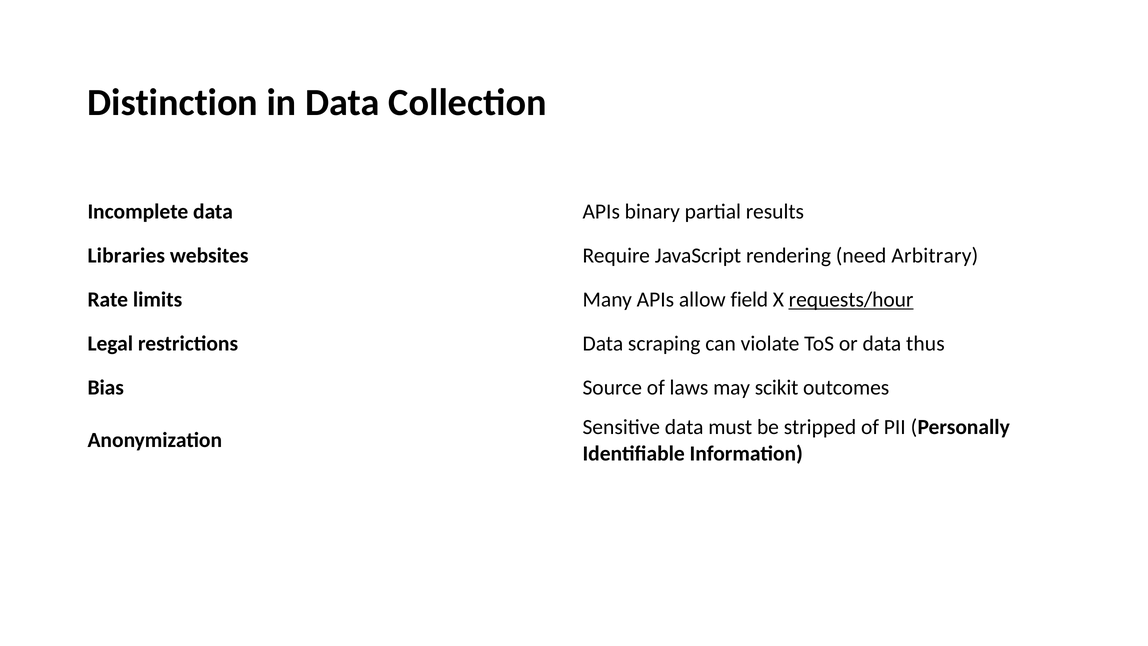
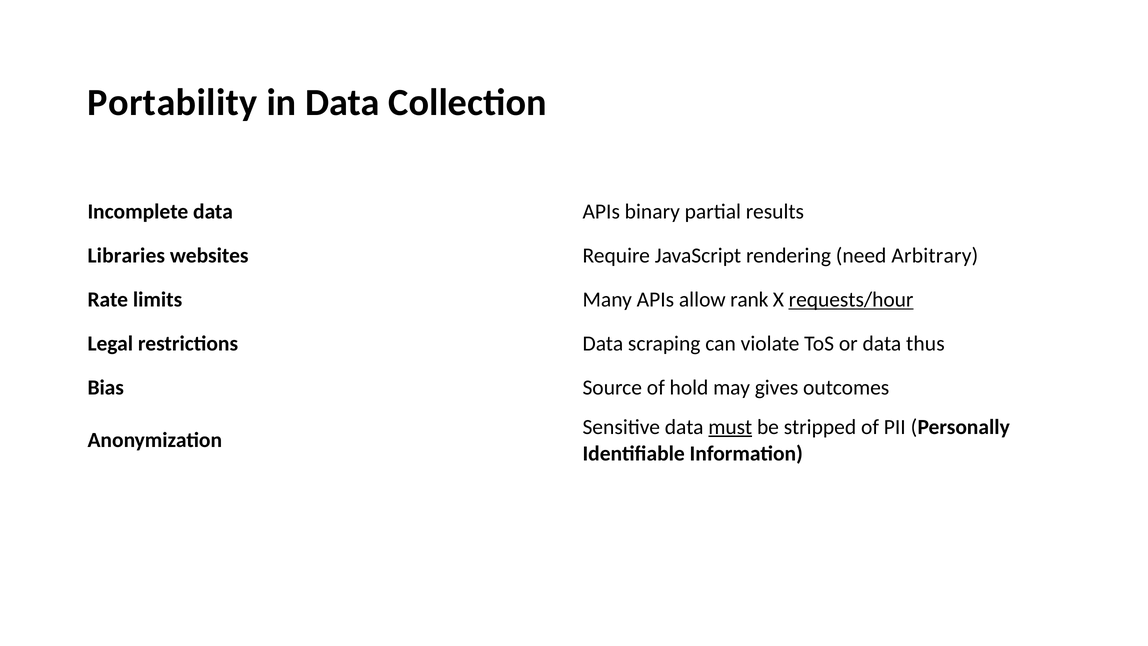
Distinction: Distinction -> Portability (172, 103)
field: field -> rank (749, 300)
laws: laws -> hold (689, 388)
scikit: scikit -> gives (777, 388)
must underline: none -> present (730, 427)
